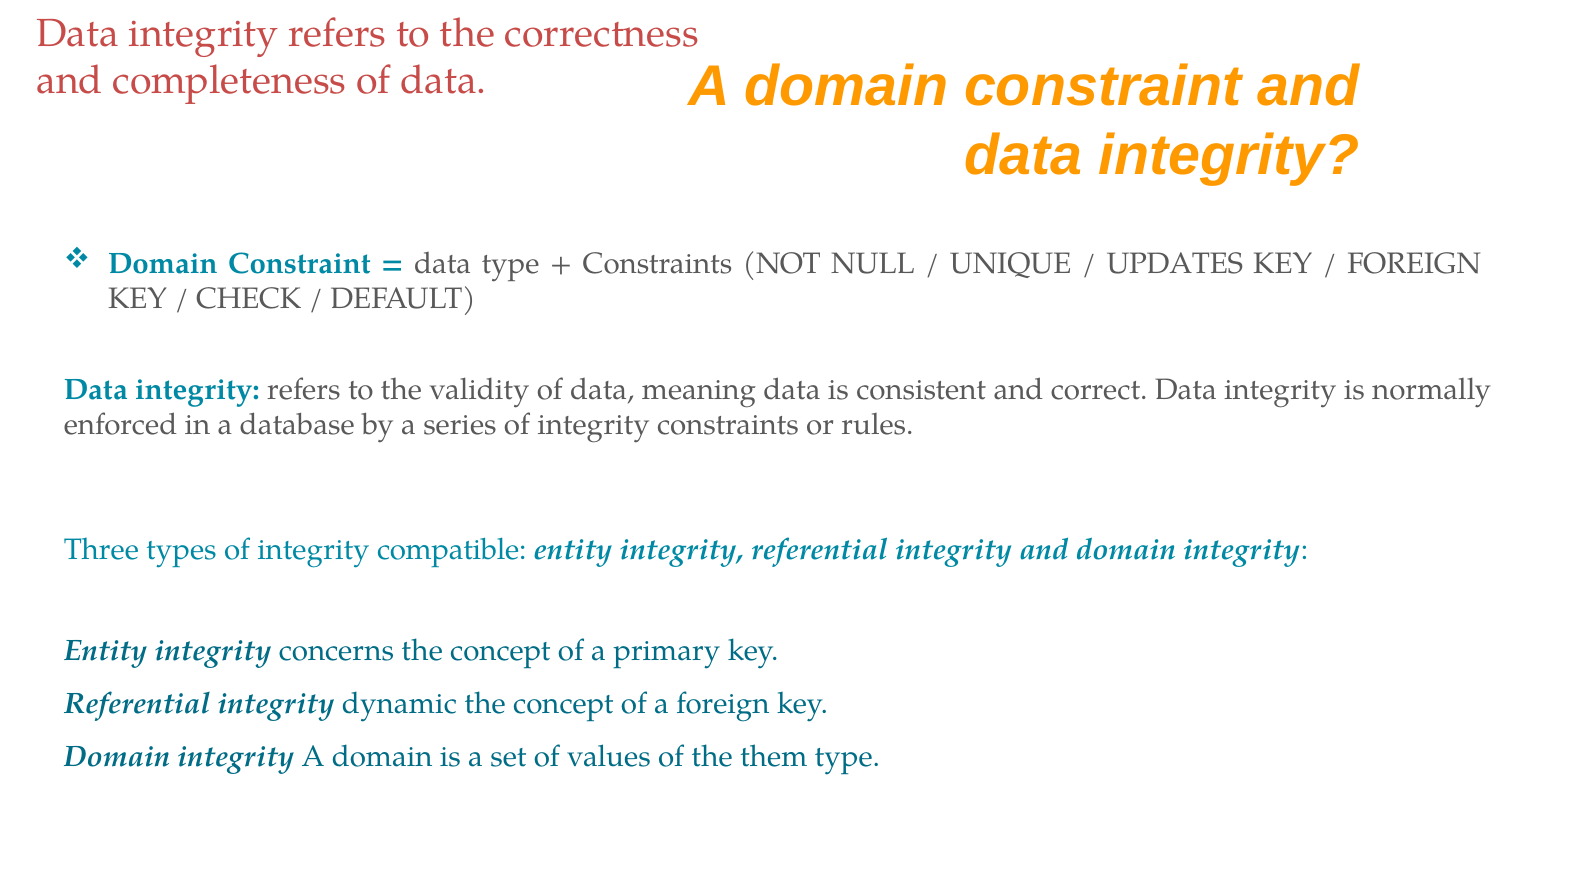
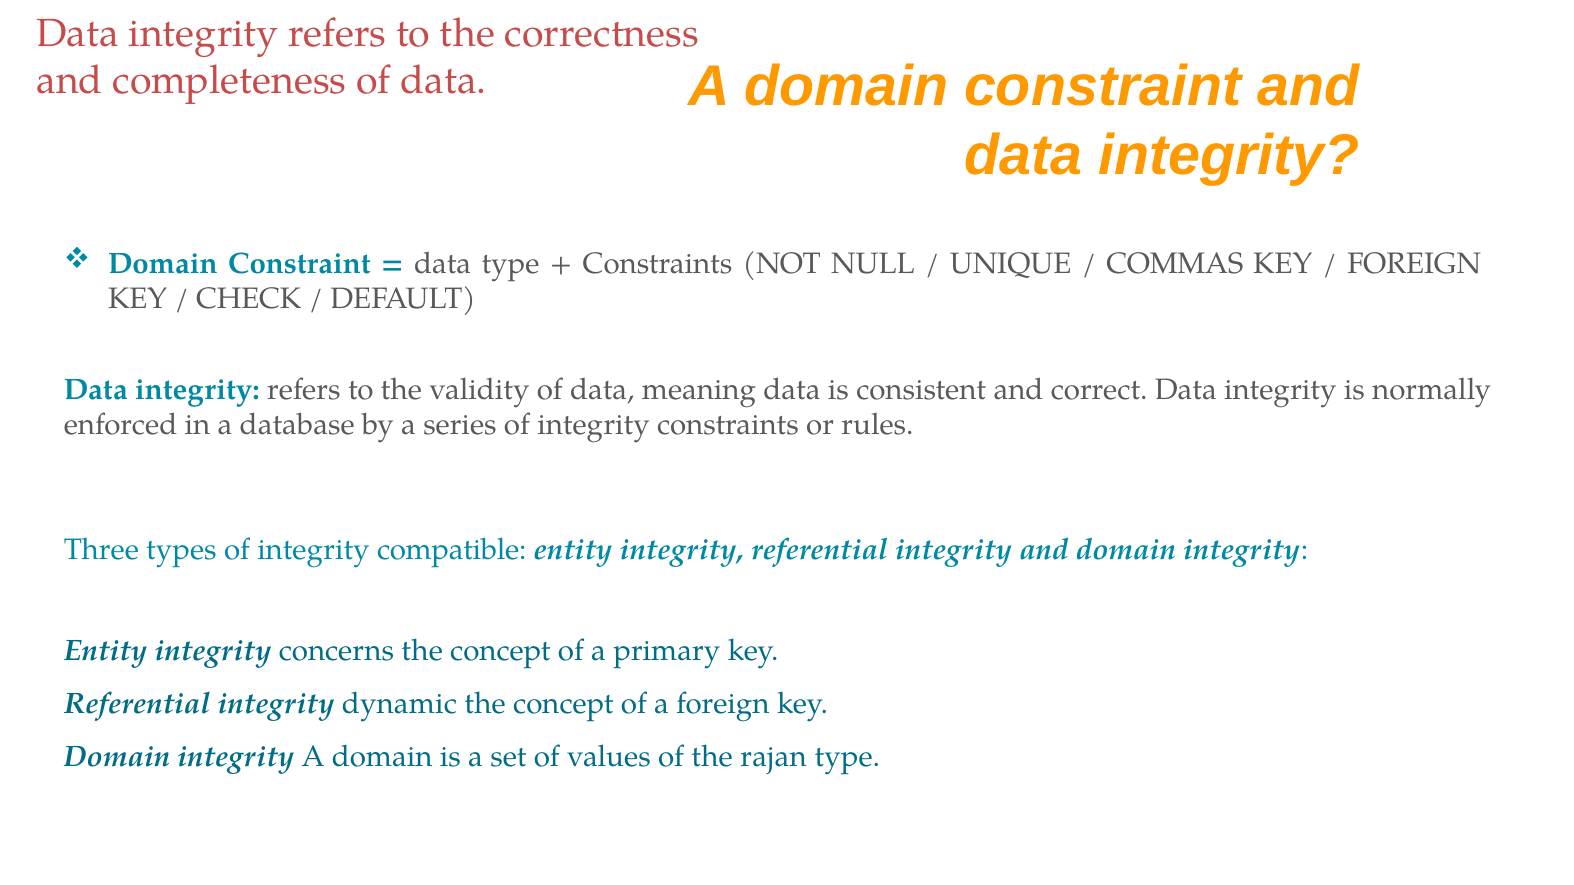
UPDATES: UPDATES -> COMMAS (1175, 264)
them: them -> rajan (774, 757)
